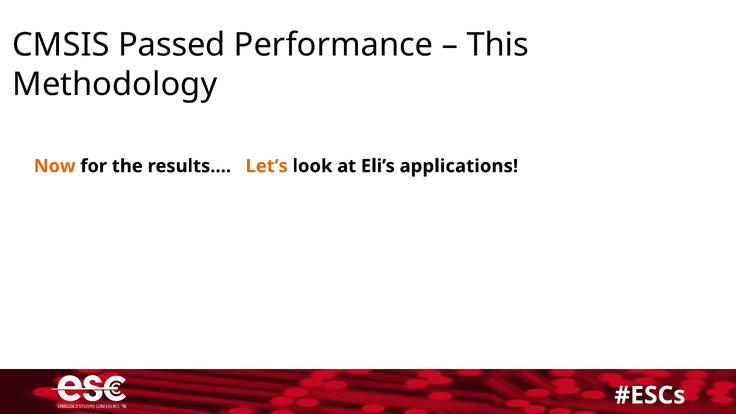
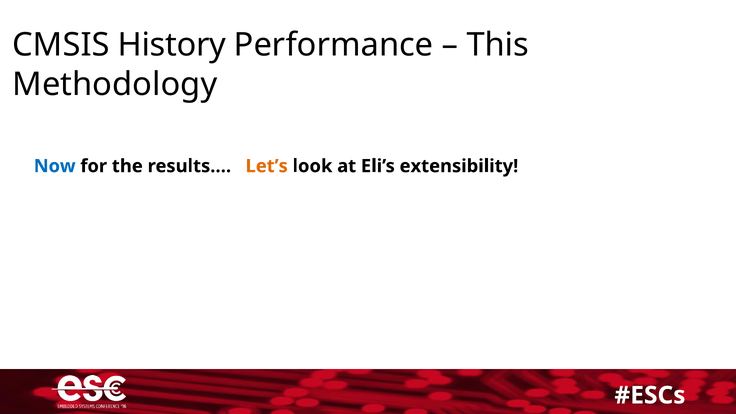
Passed: Passed -> History (172, 45)
Now colour: orange -> blue (55, 166)
applications: applications -> extensibility (459, 166)
